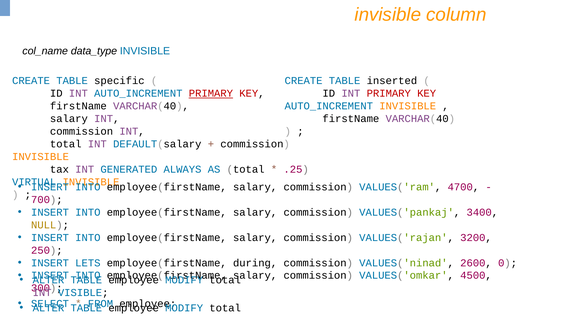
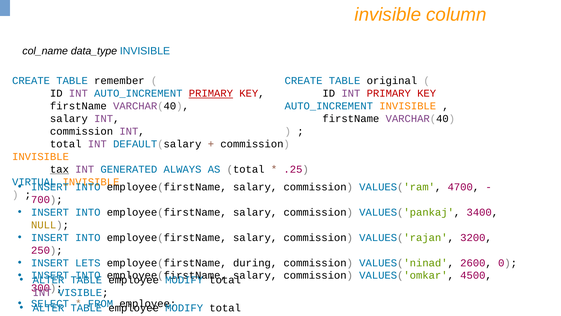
specific: specific -> remember (119, 81)
inserted: inserted -> original (392, 81)
tax underline: none -> present (59, 169)
